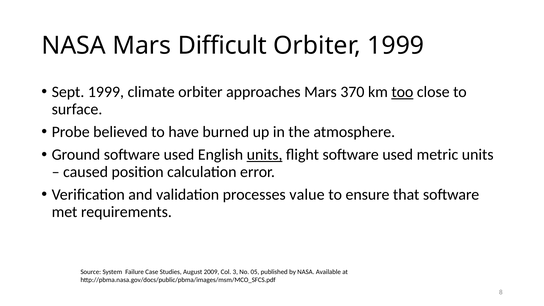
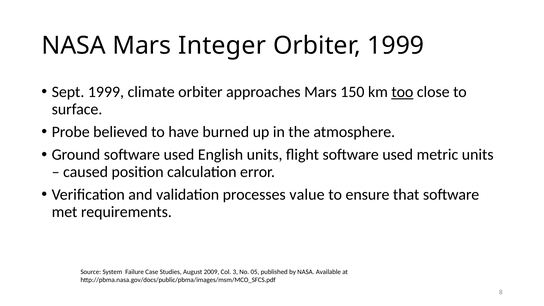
Difficult: Difficult -> Integer (222, 46)
370: 370 -> 150 (352, 92)
units underline: present -> none (265, 155)
